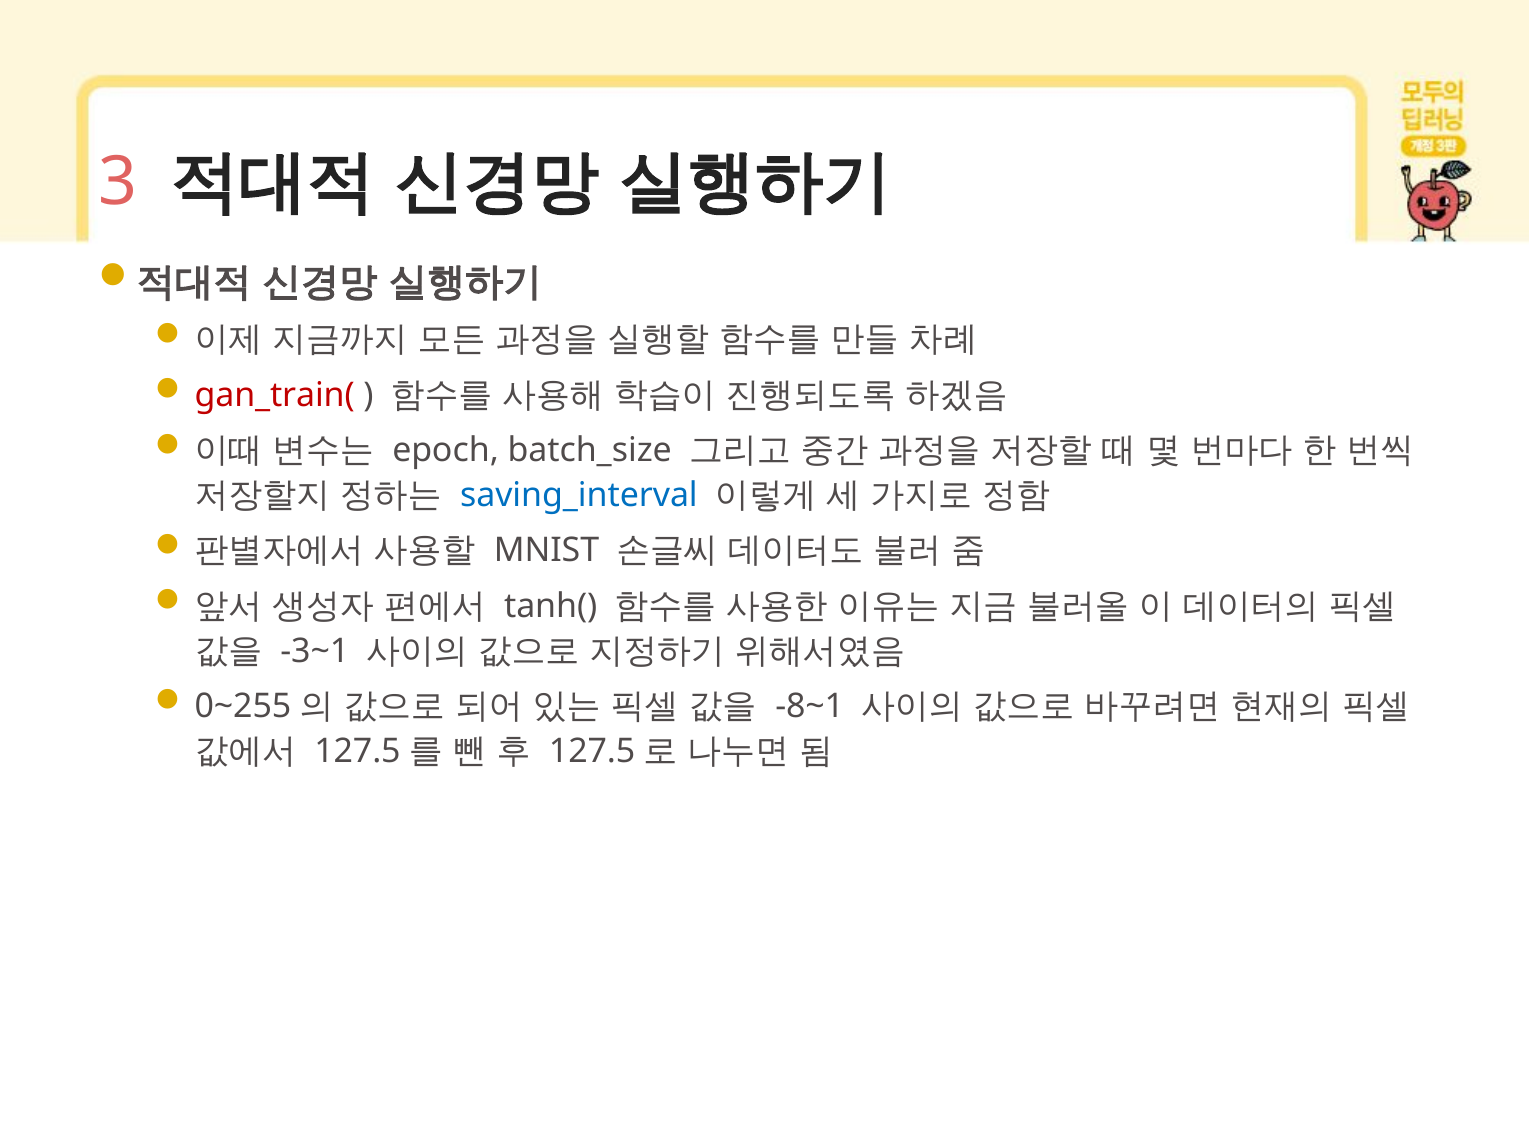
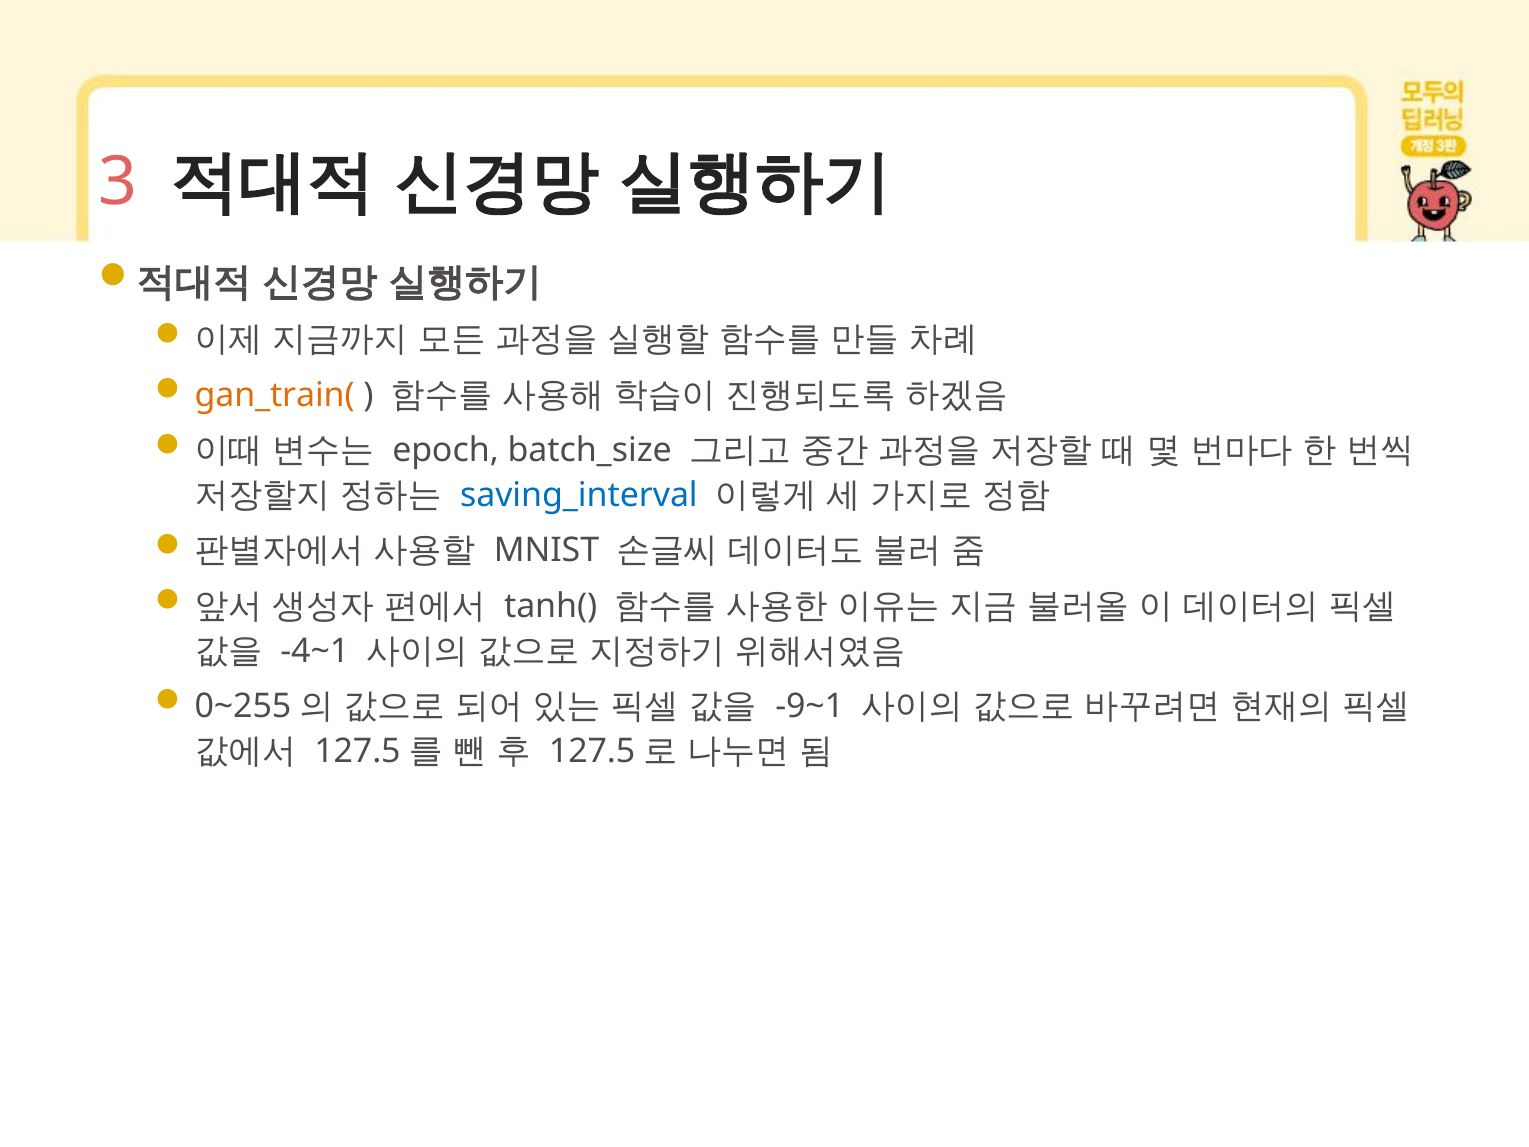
gan_train( colour: red -> orange (275, 395)
-3~1: -3~1 -> -4~1 (315, 651)
-8~1: -8~1 -> -9~1 (810, 706)
